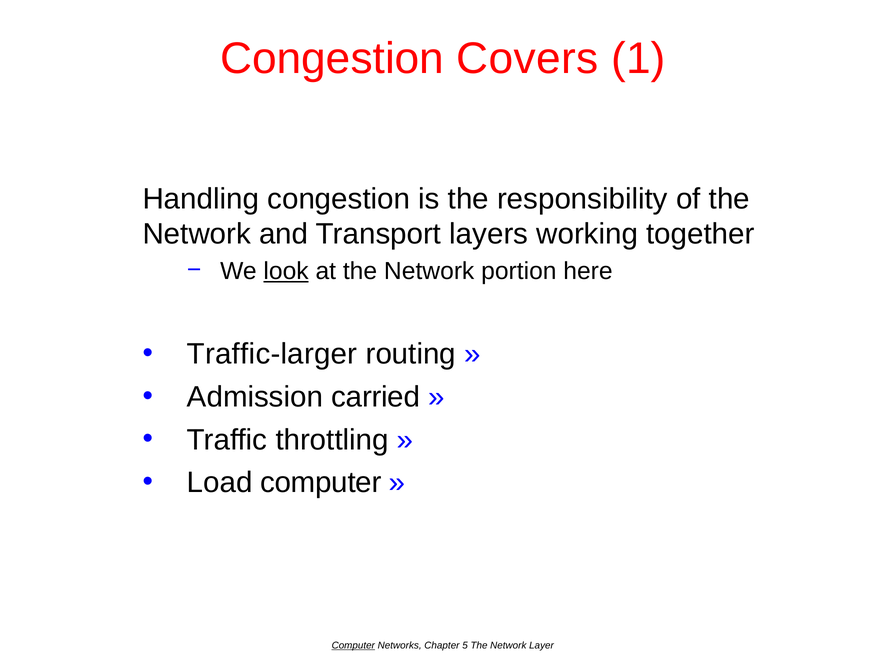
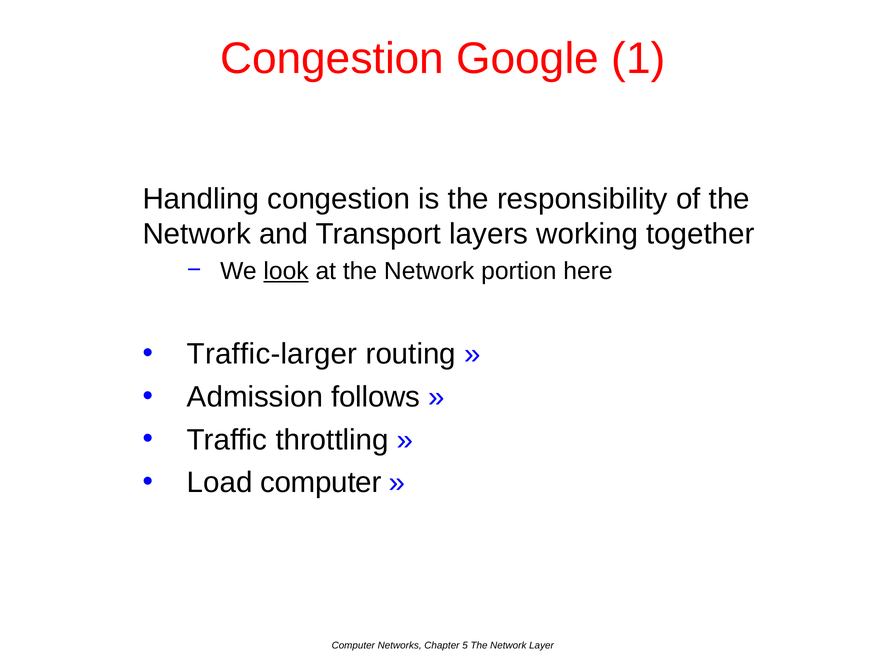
Covers: Covers -> Google (528, 58)
carried: carried -> follows (376, 397)
Computer underline: present -> none (353, 646)
